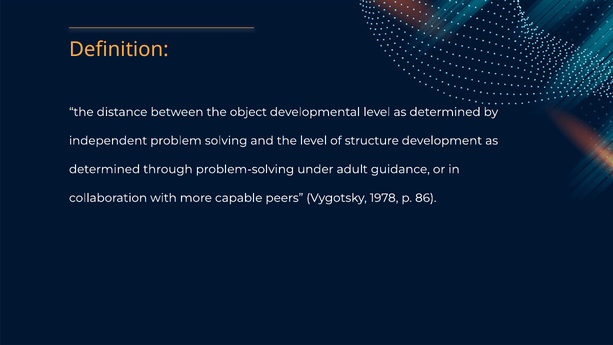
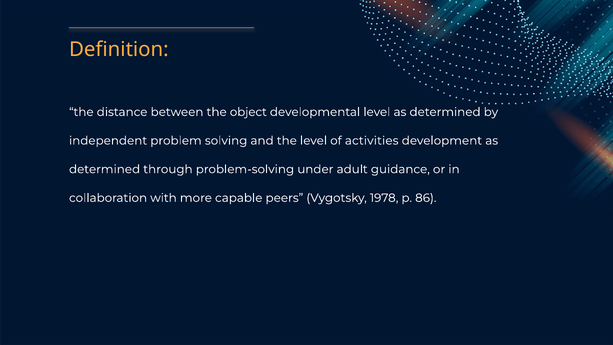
structure: structure -> activities (372, 141)
